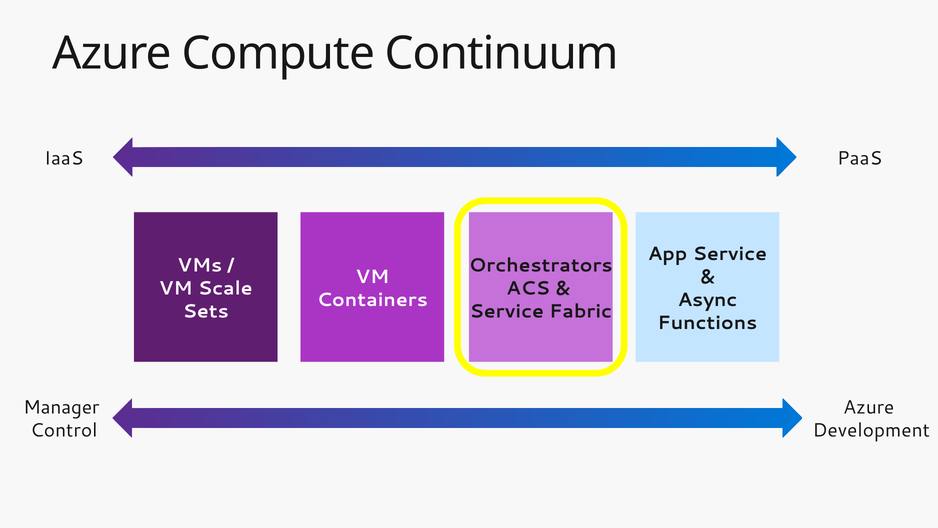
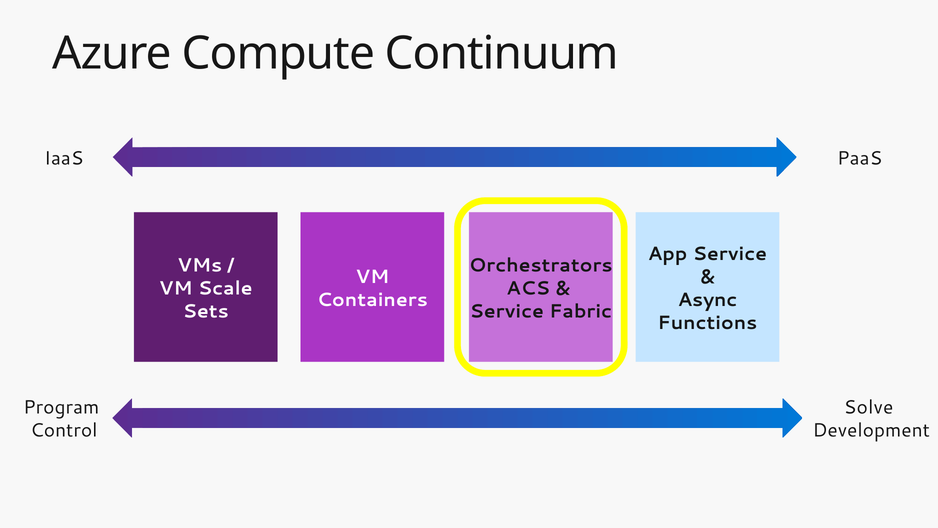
Manager: Manager -> Program (61, 407)
Azure: Azure -> Solve (869, 407)
